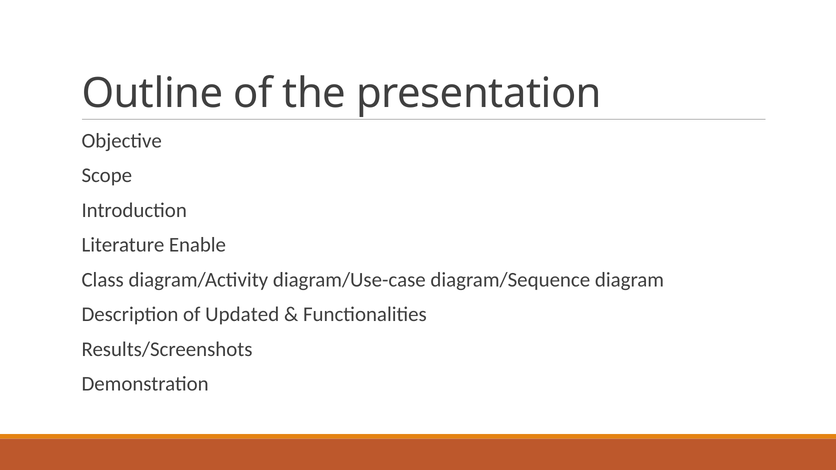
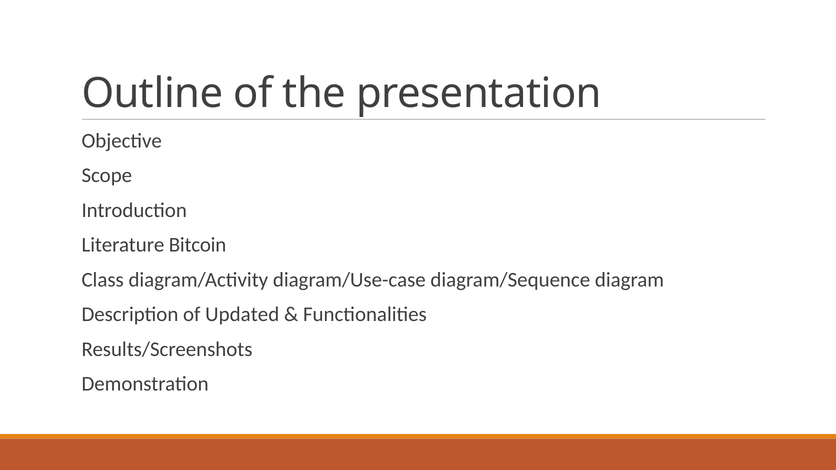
Enable: Enable -> Bitcoin (198, 245)
